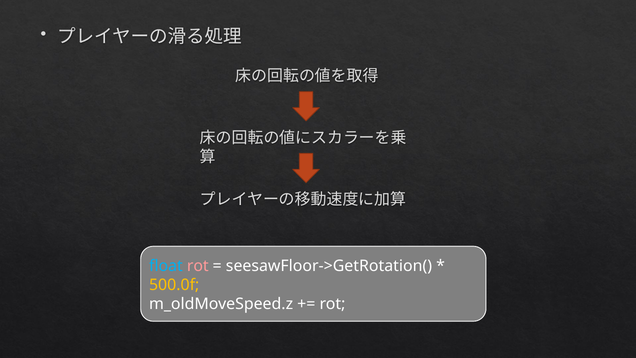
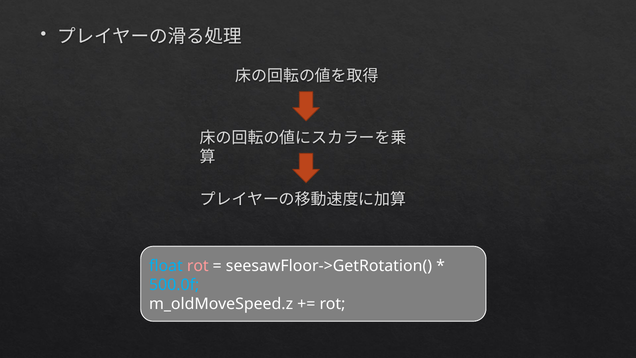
500.0f colour: yellow -> light blue (174, 285)
